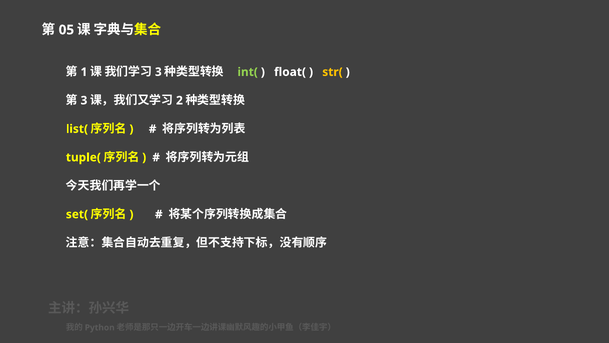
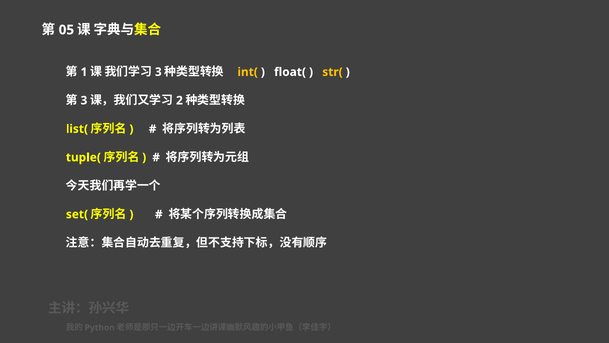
int( colour: light green -> yellow (248, 72)
